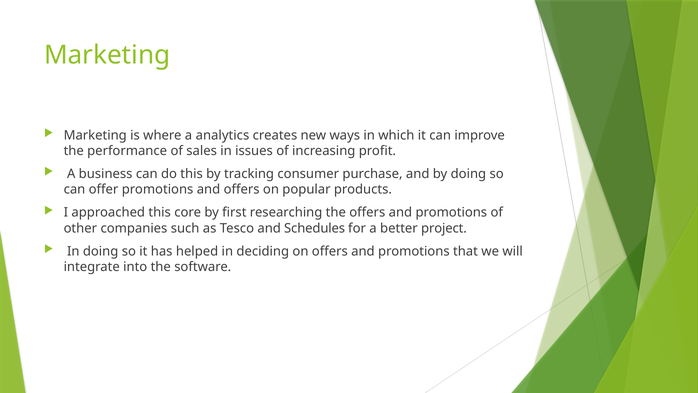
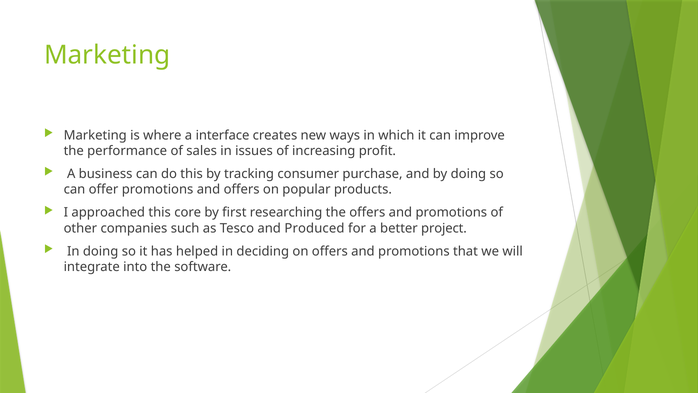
analytics: analytics -> interface (223, 135)
Schedules: Schedules -> Produced (314, 228)
